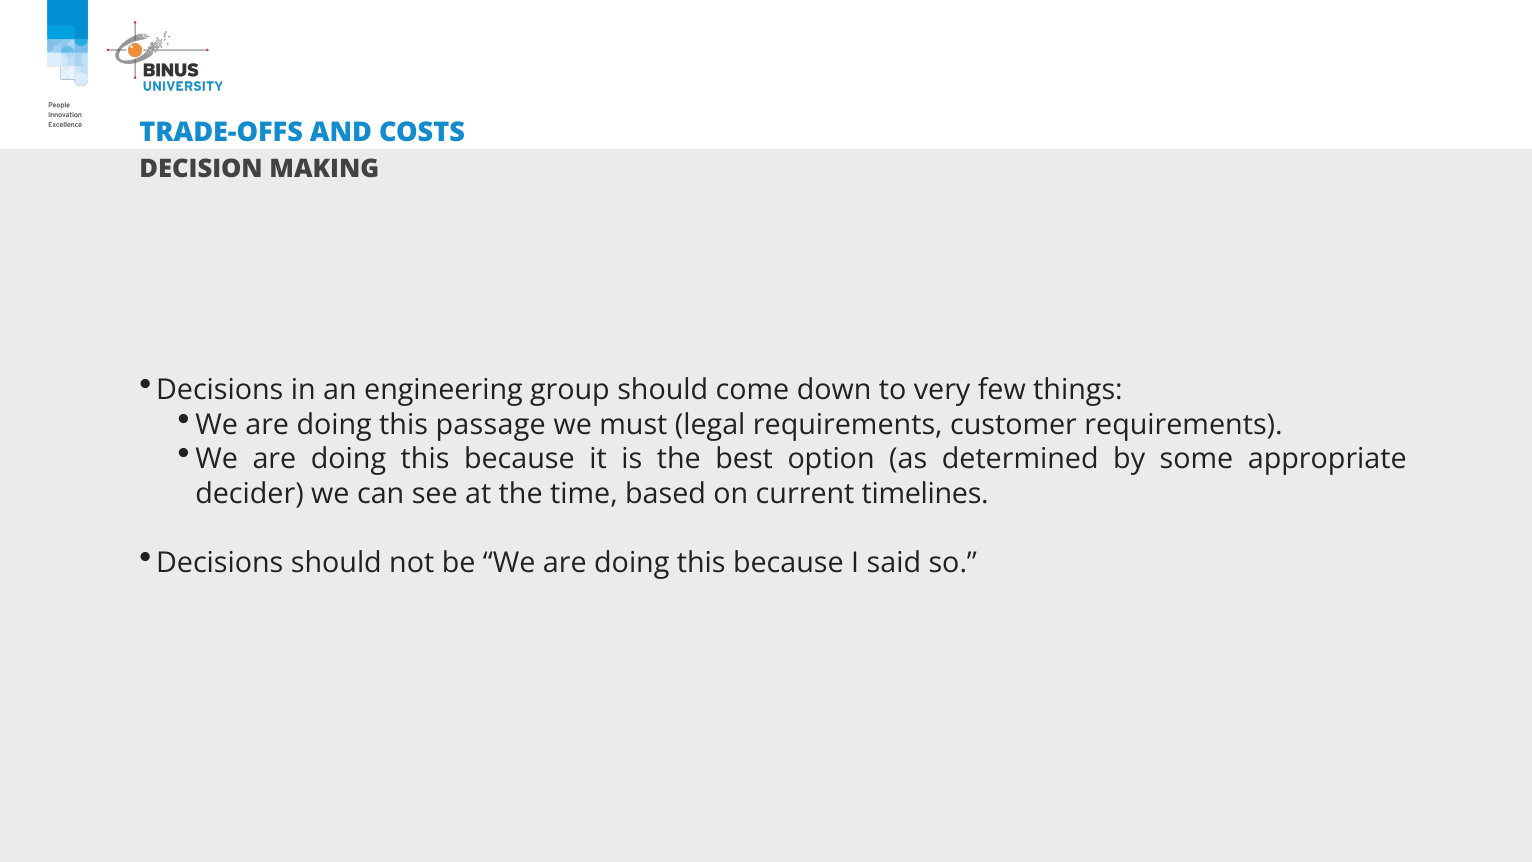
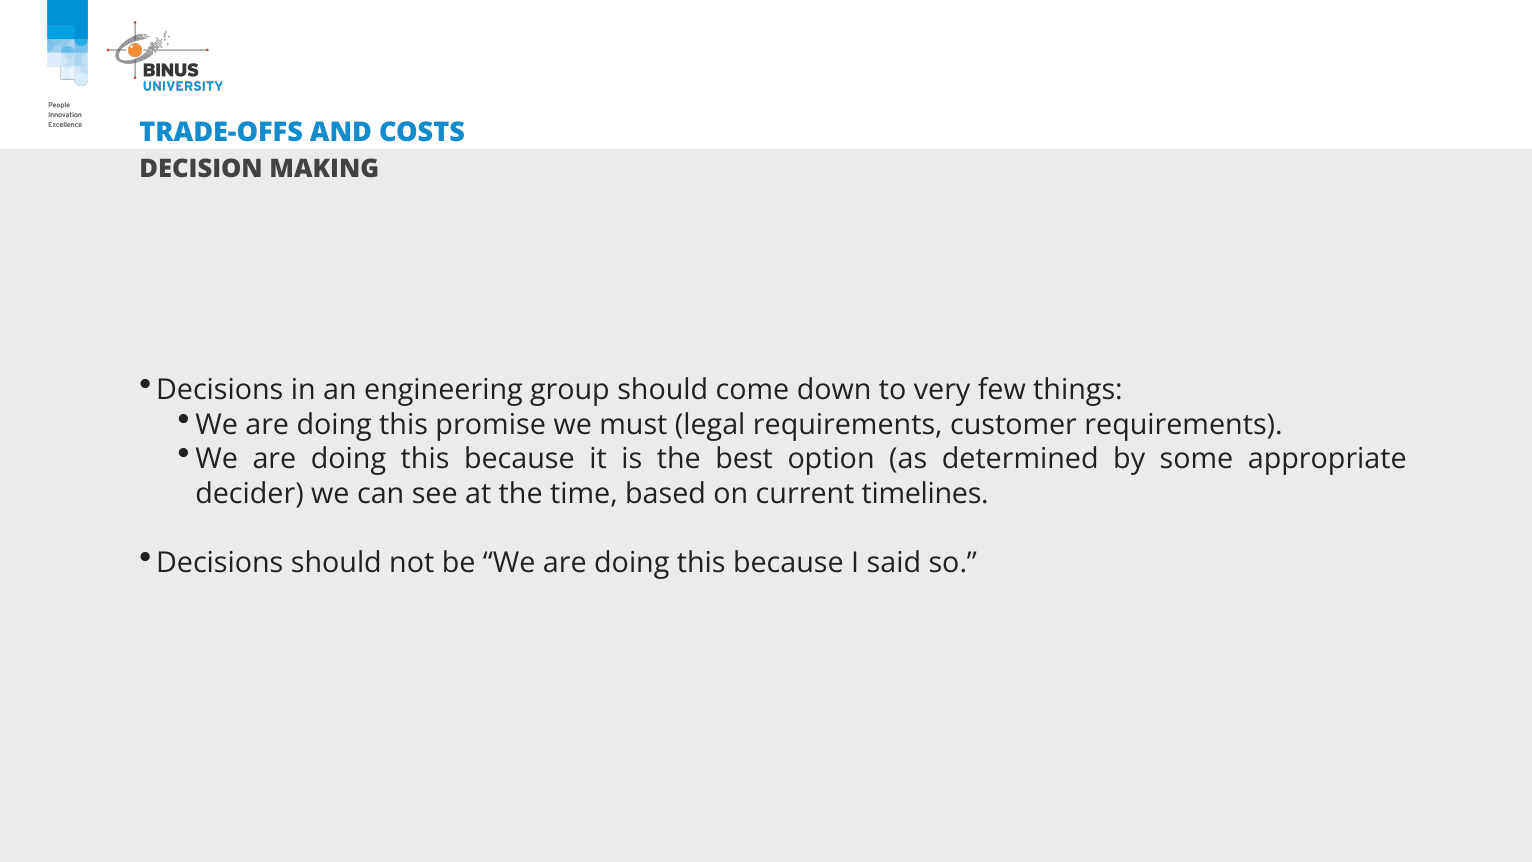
passage: passage -> promise (491, 425)
